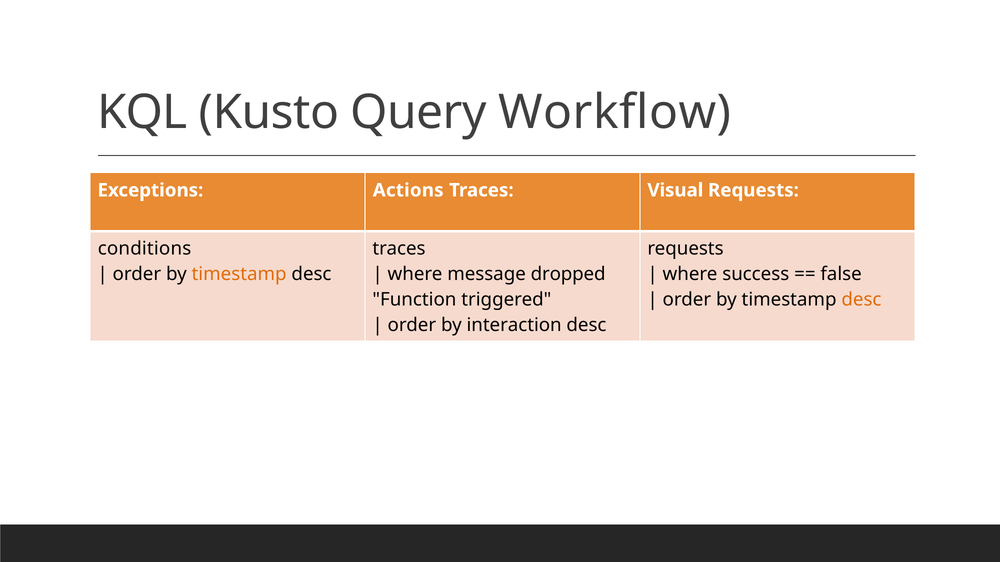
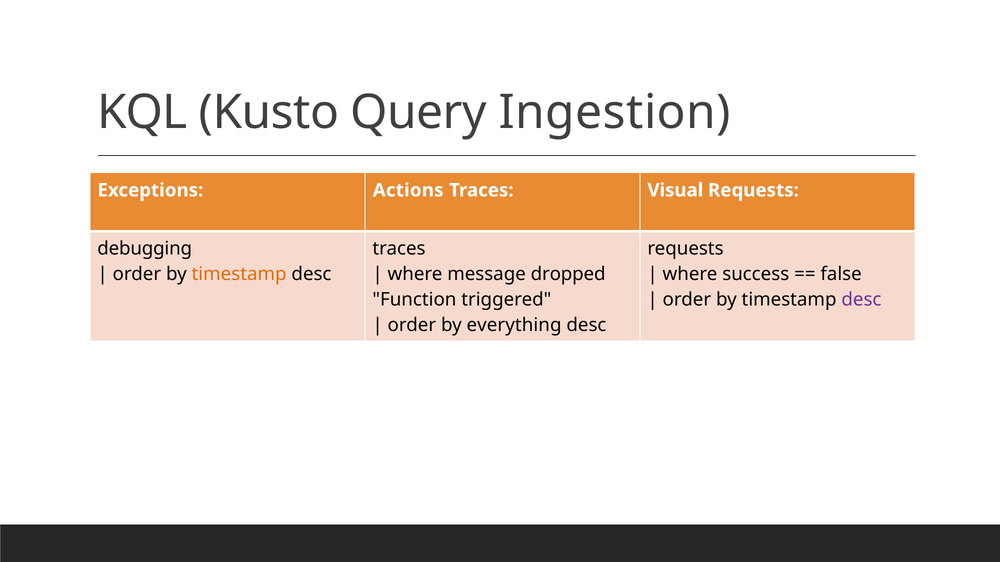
Workflow: Workflow -> Ingestion (615, 113)
conditions: conditions -> debugging (145, 249)
desc colour: orange -> purple (861, 300)
interaction: interaction -> everything (514, 326)
